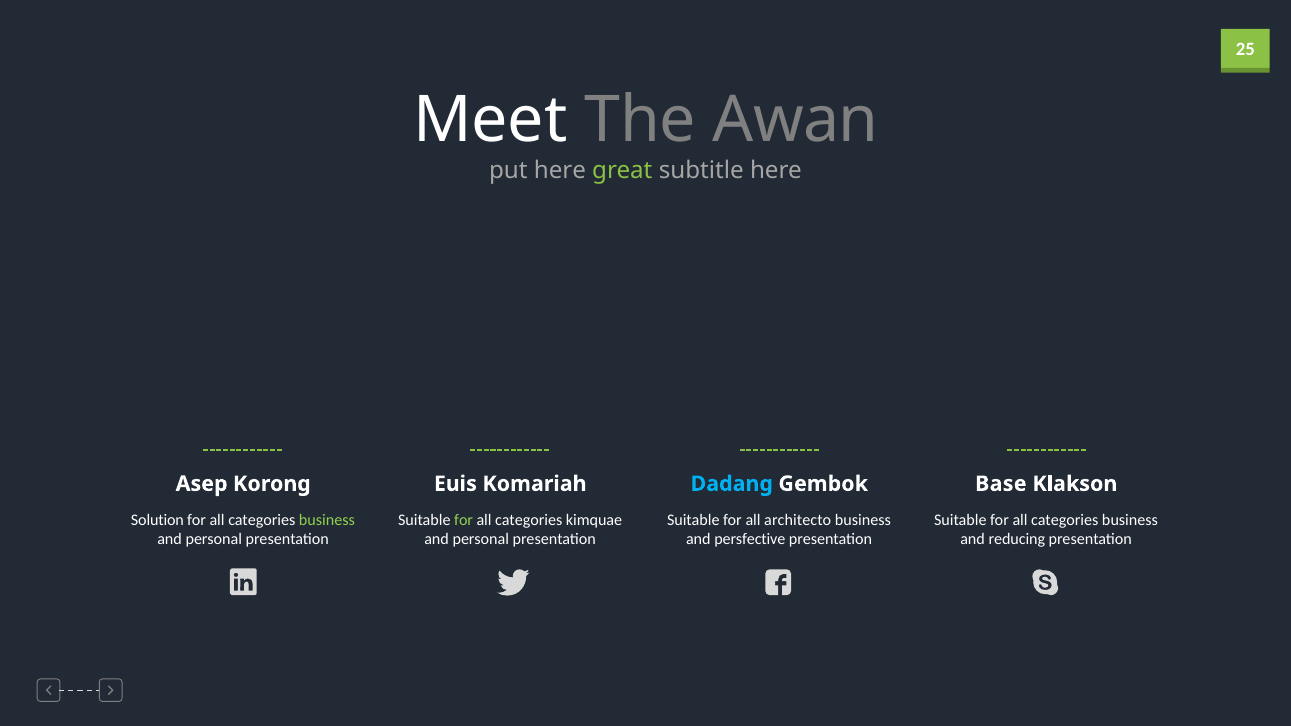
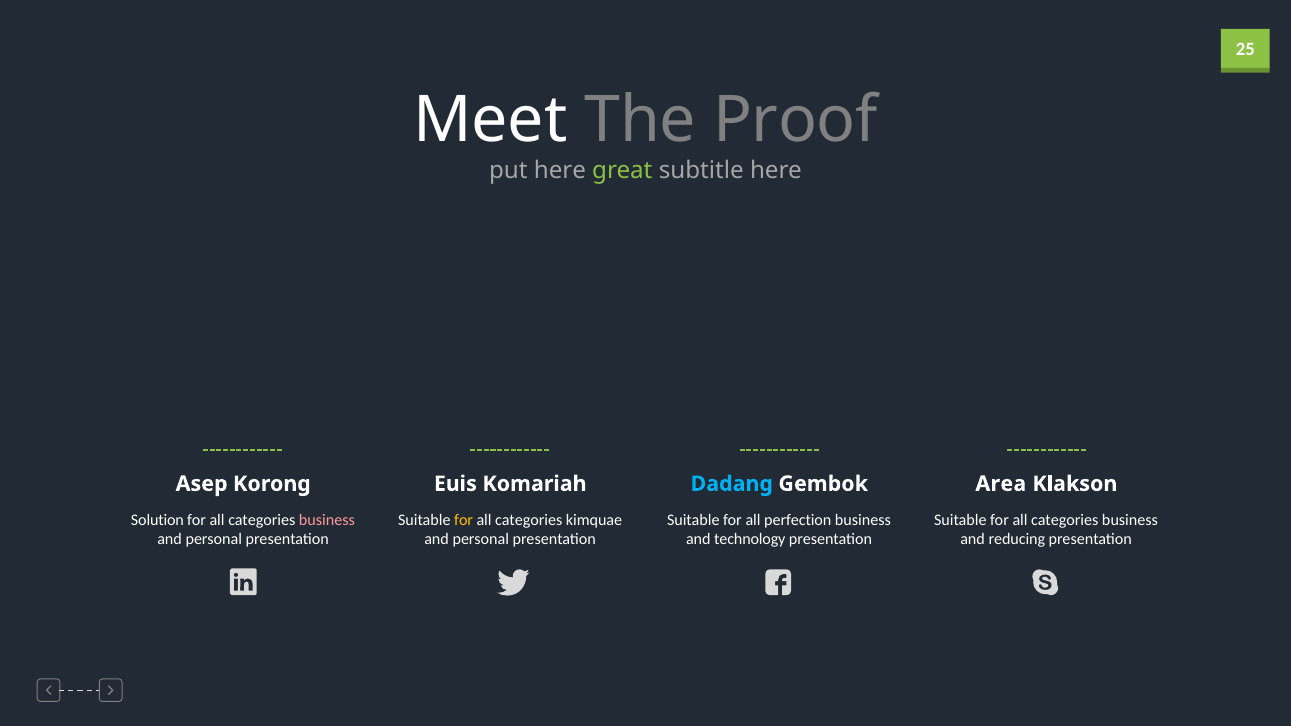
Awan: Awan -> Proof (795, 120)
Base: Base -> Area (1001, 484)
business colour: light green -> pink (327, 520)
for colour: light green -> yellow (464, 520)
architecto: architecto -> perfection (798, 520)
persfective: persfective -> technology (750, 540)
